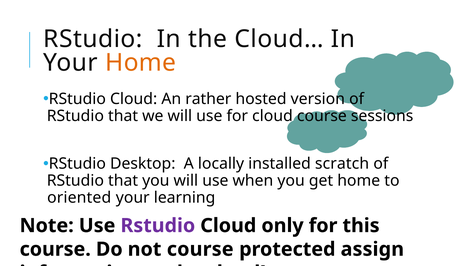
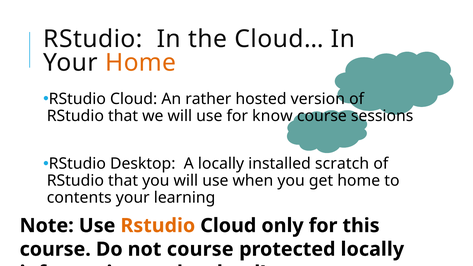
for cloud: cloud -> know (272, 116)
oriented: oriented -> contents (79, 198)
Rstudio colour: purple -> orange (158, 226)
protected assign: assign -> locally (372, 249)
